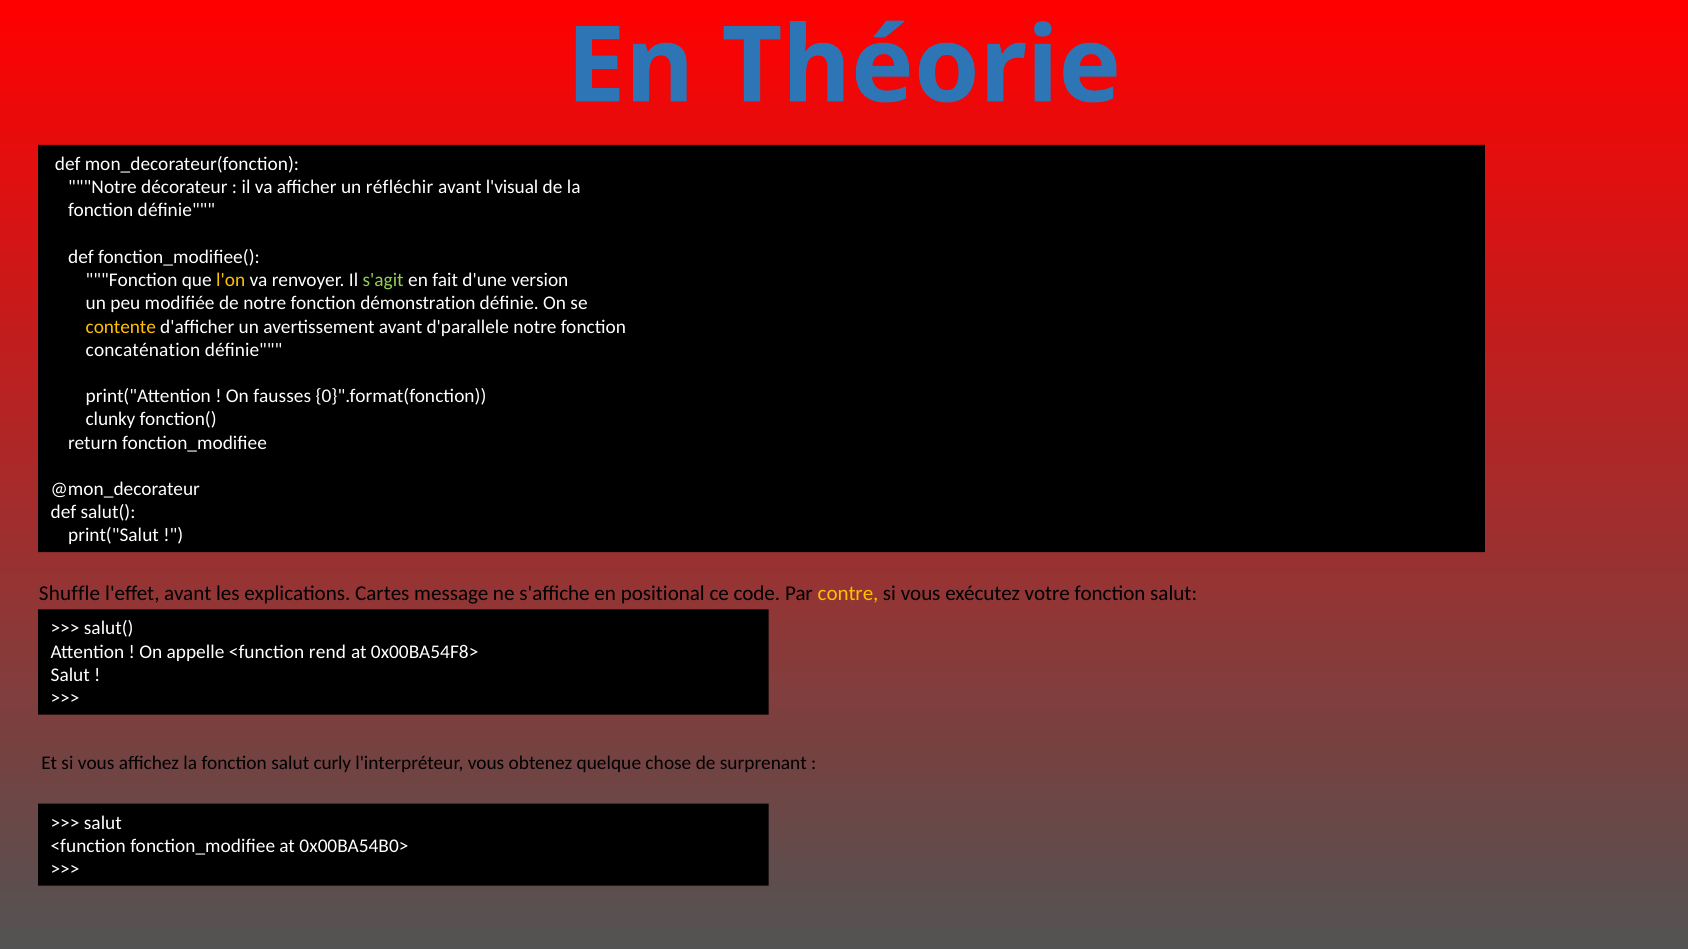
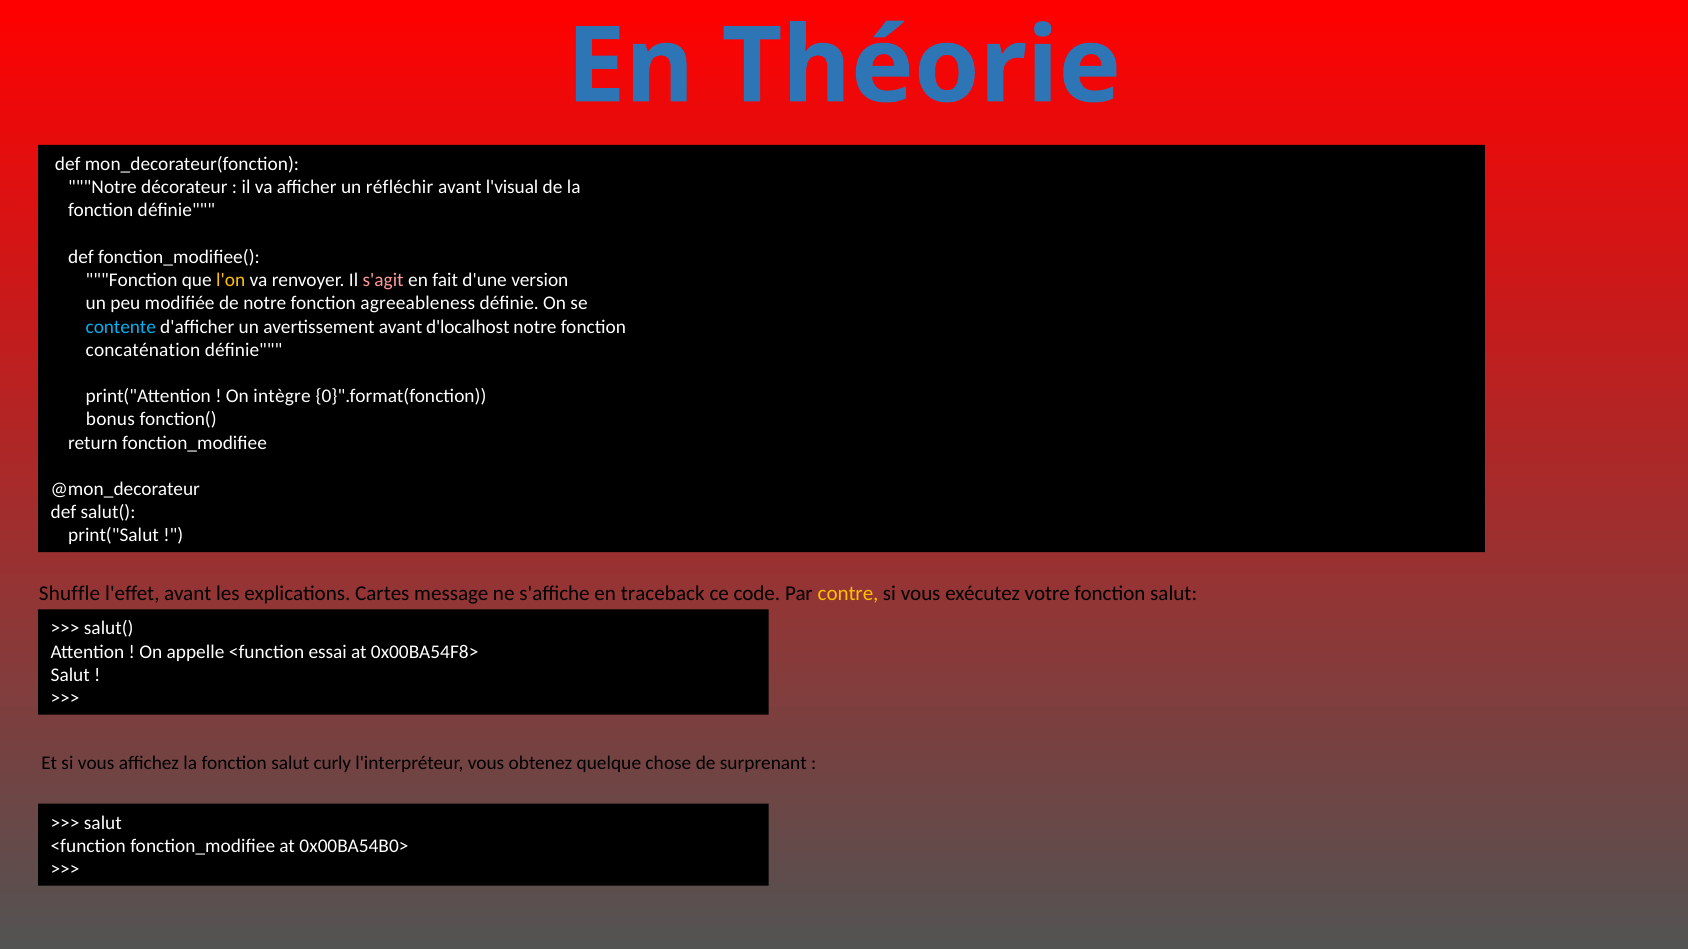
s'agit colour: light green -> pink (383, 280)
démonstration: démonstration -> agreeableness (418, 304)
contente colour: yellow -> light blue (121, 327)
d'parallele: d'parallele -> d'localhost (468, 327)
fausses: fausses -> intègre (282, 396)
clunky: clunky -> bonus (110, 420)
positional: positional -> traceback (663, 594)
rend: rend -> essai (328, 652)
